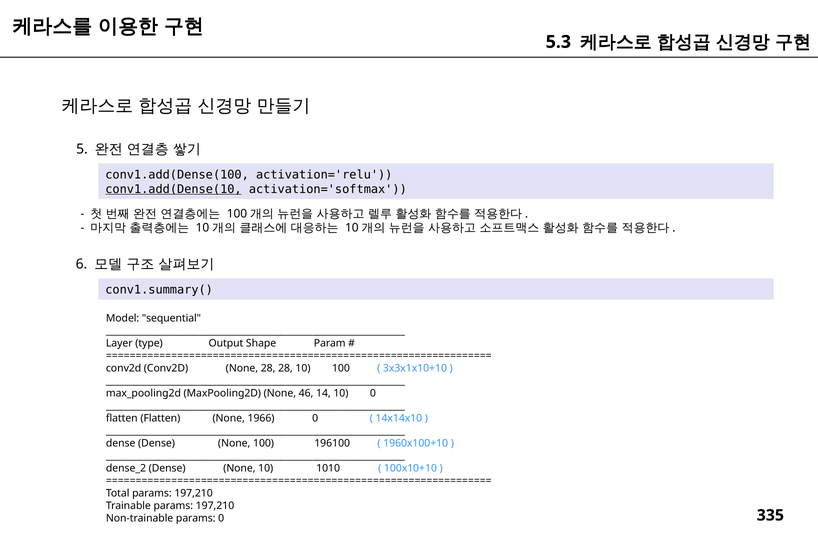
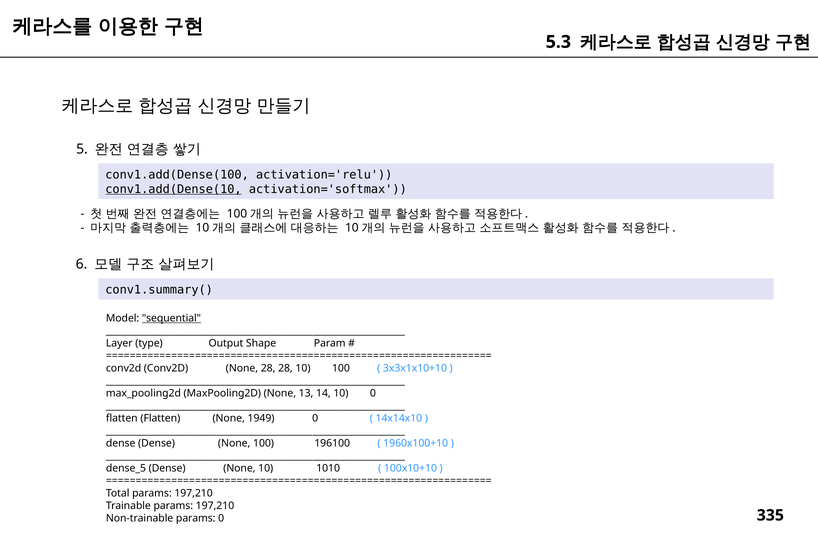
sequential underline: none -> present (171, 318)
46: 46 -> 13 (306, 393)
1966: 1966 -> 1949 (261, 418)
dense_2: dense_2 -> dense_5 (126, 469)
